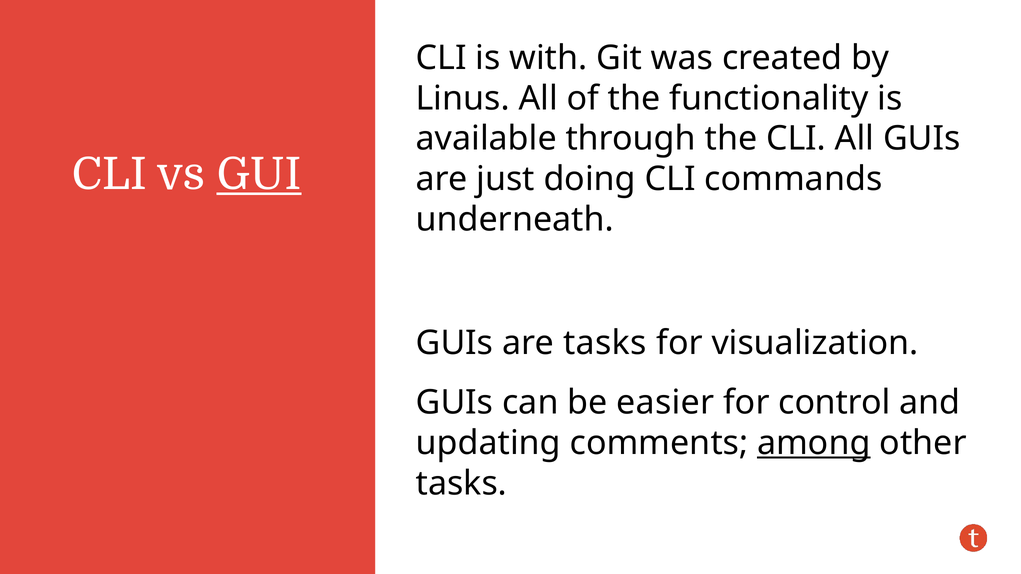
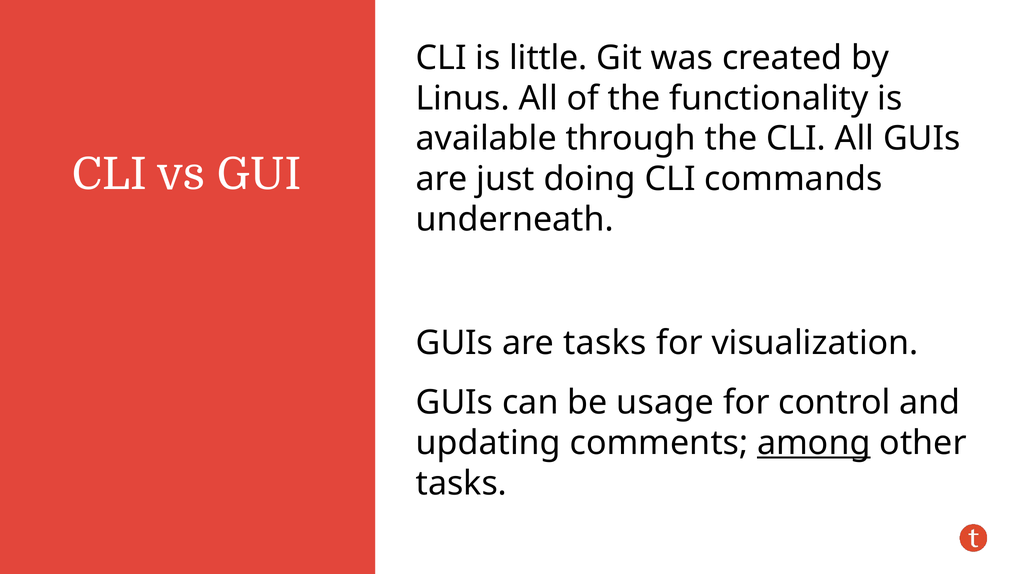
with: with -> little (548, 58)
GUI underline: present -> none (259, 175)
easier: easier -> usage (665, 403)
